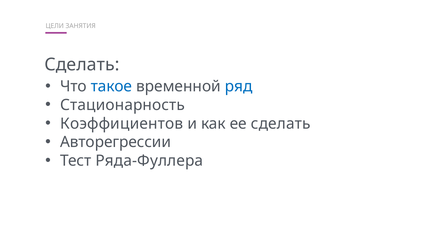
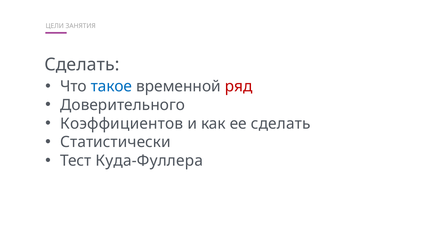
ряд colour: blue -> red (239, 86)
Стационарность: Стационарность -> Доверительного (123, 105)
Авторегрессии: Авторегрессии -> Статистически (116, 142)
Ряда-Фуллера: Ряда-Фуллера -> Куда-Фуллера (149, 160)
